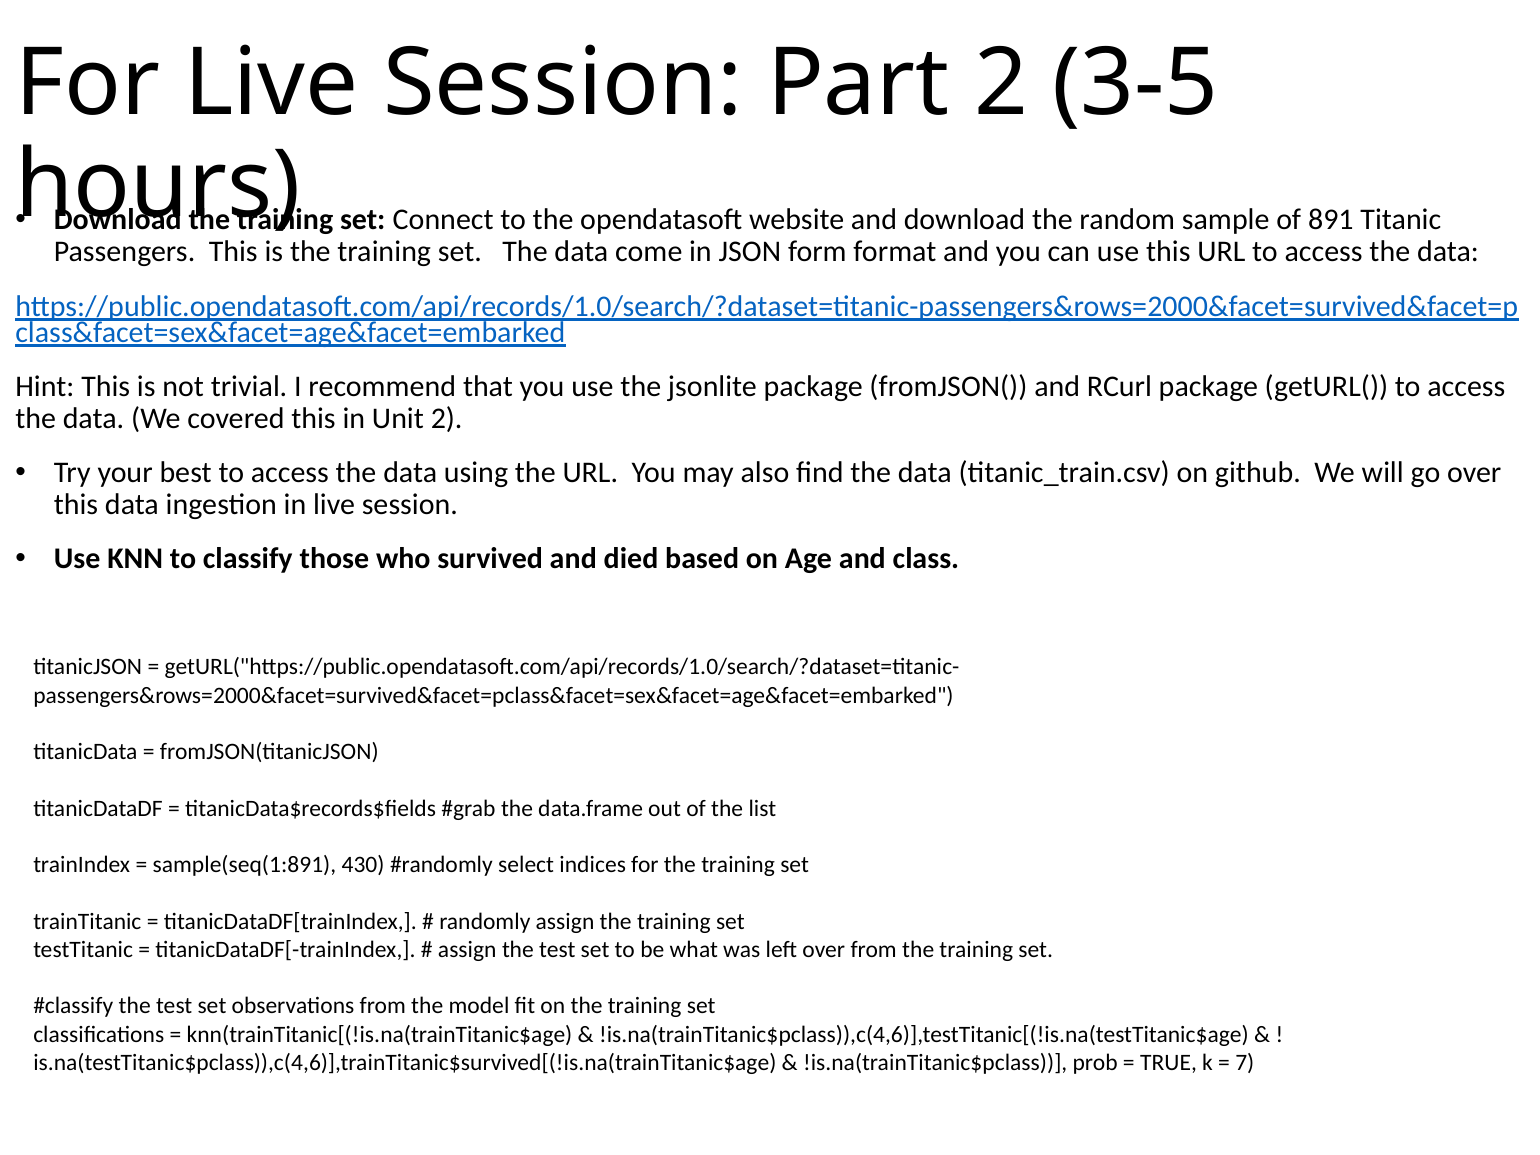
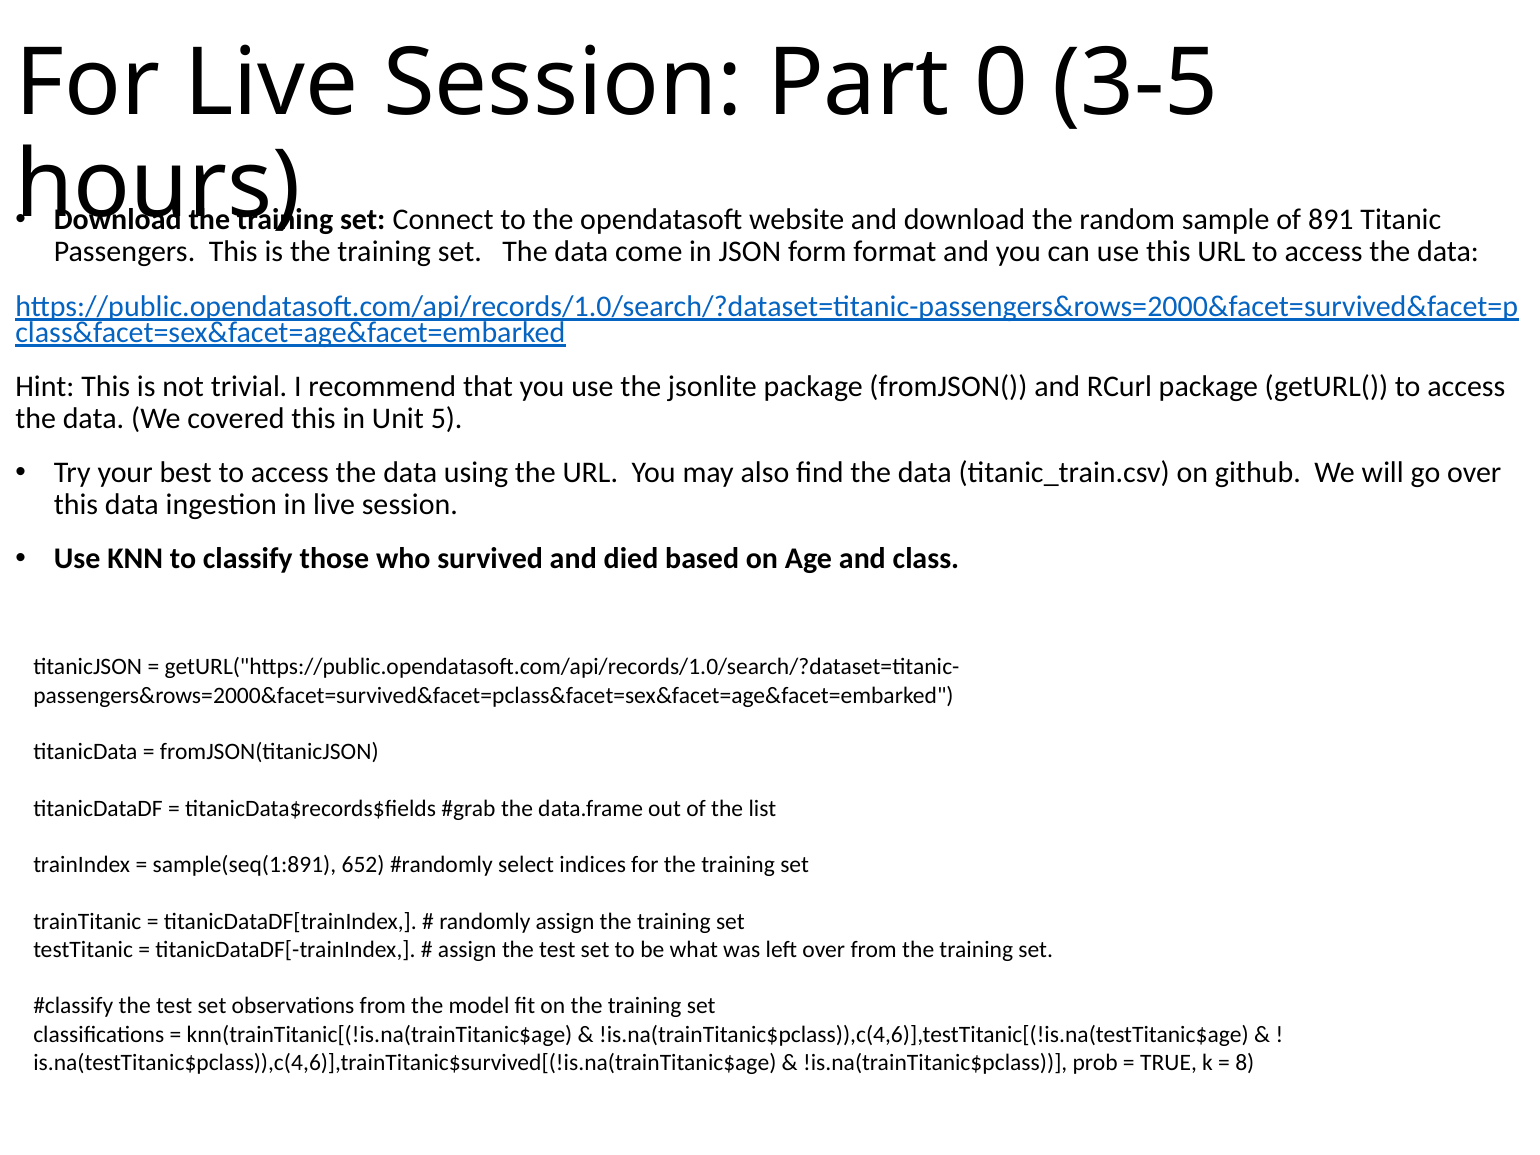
Part 2: 2 -> 0 (1001, 83)
Unit 2: 2 -> 5 (447, 419)
430: 430 -> 652 (363, 865)
7: 7 -> 8 (1245, 1063)
